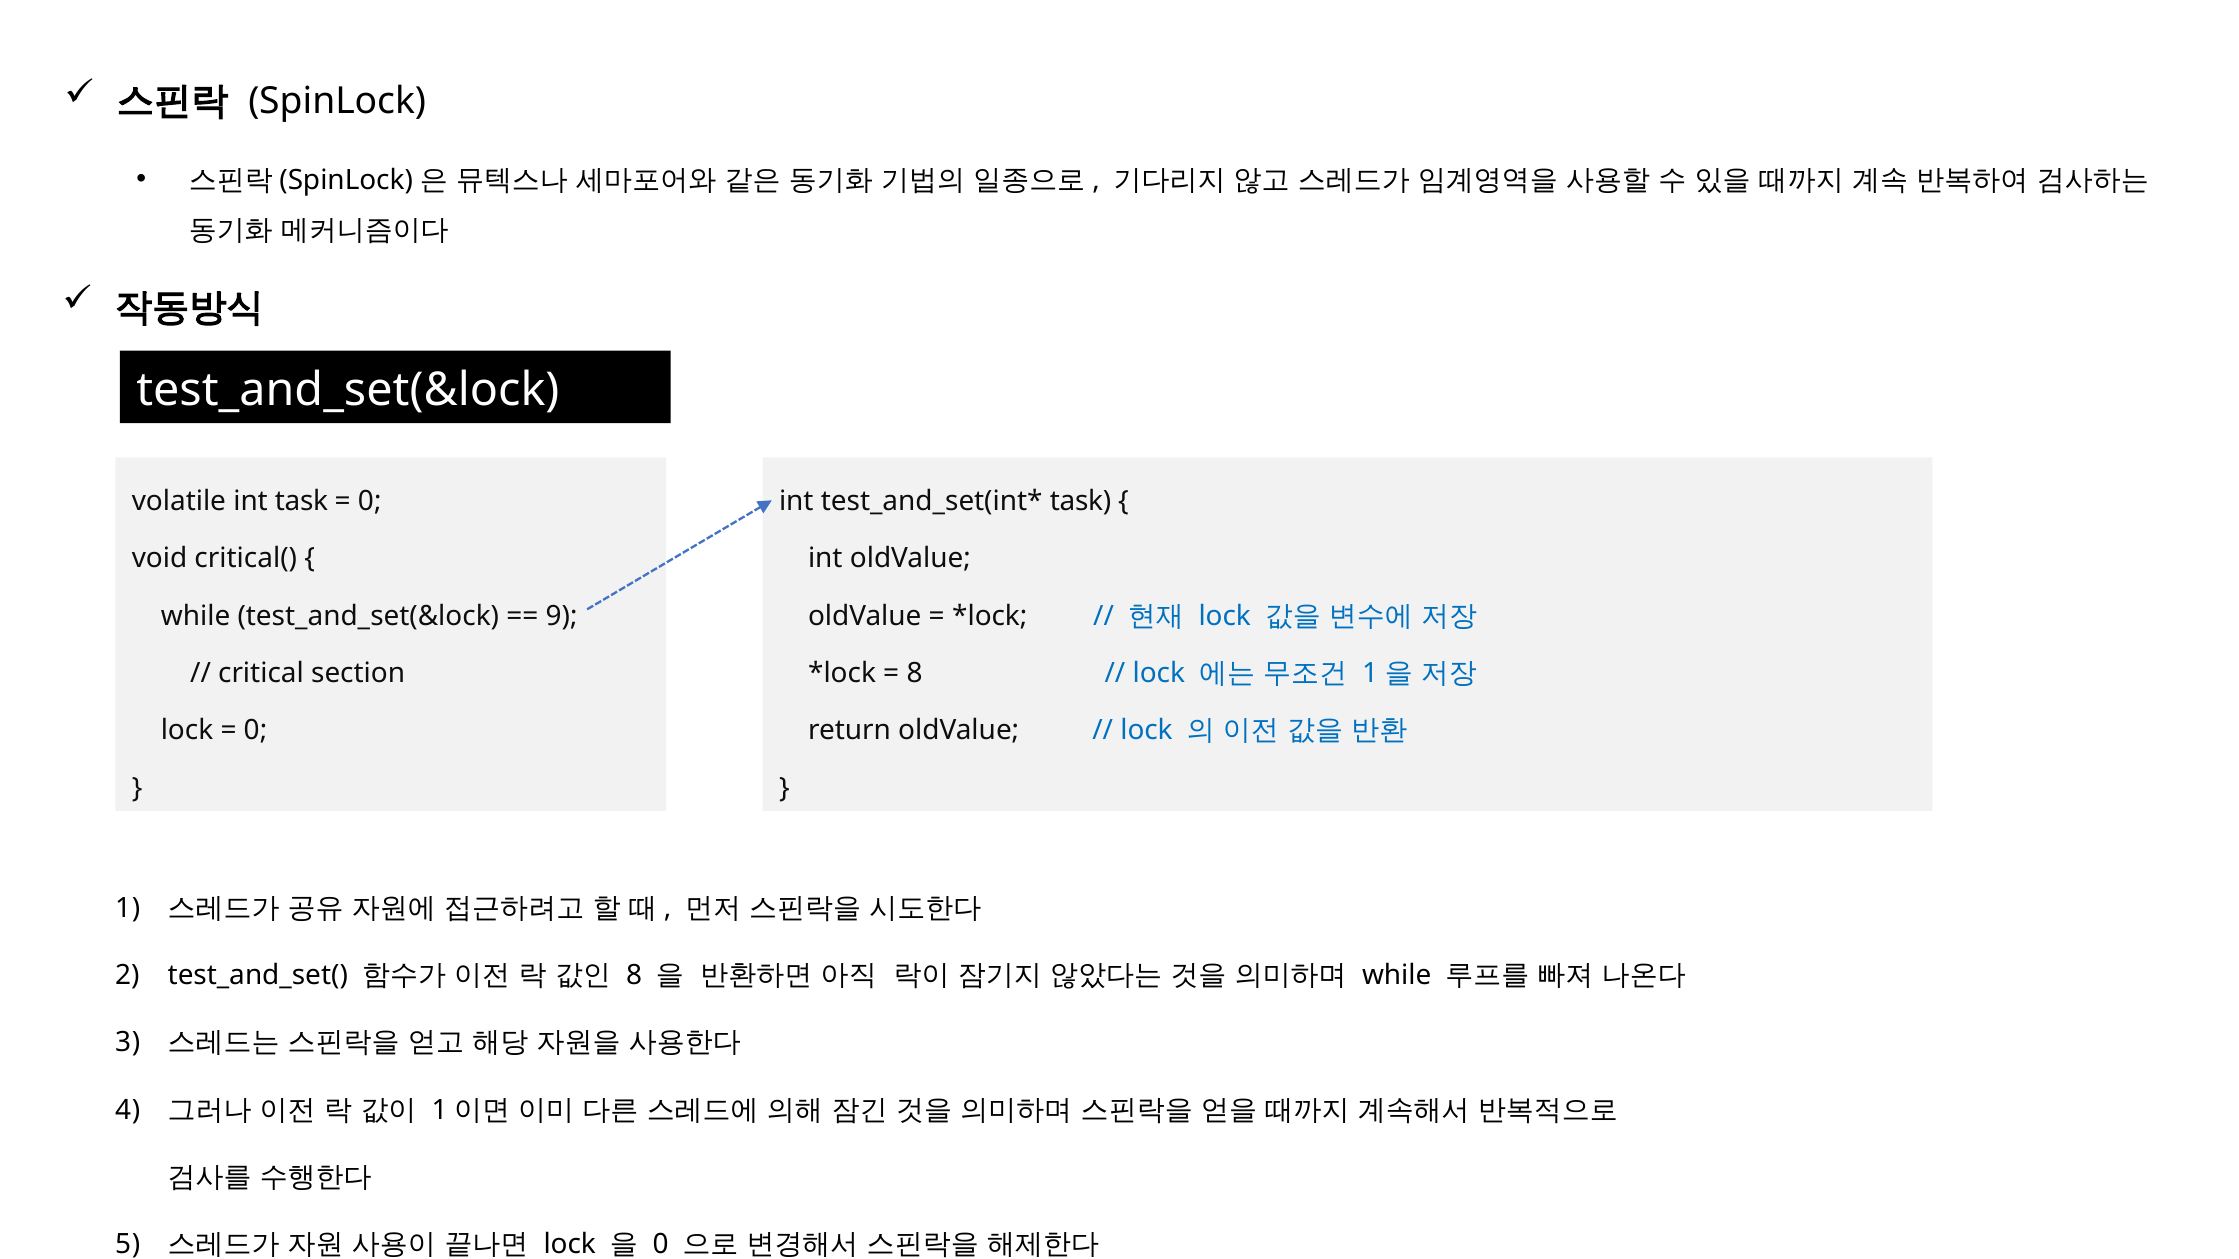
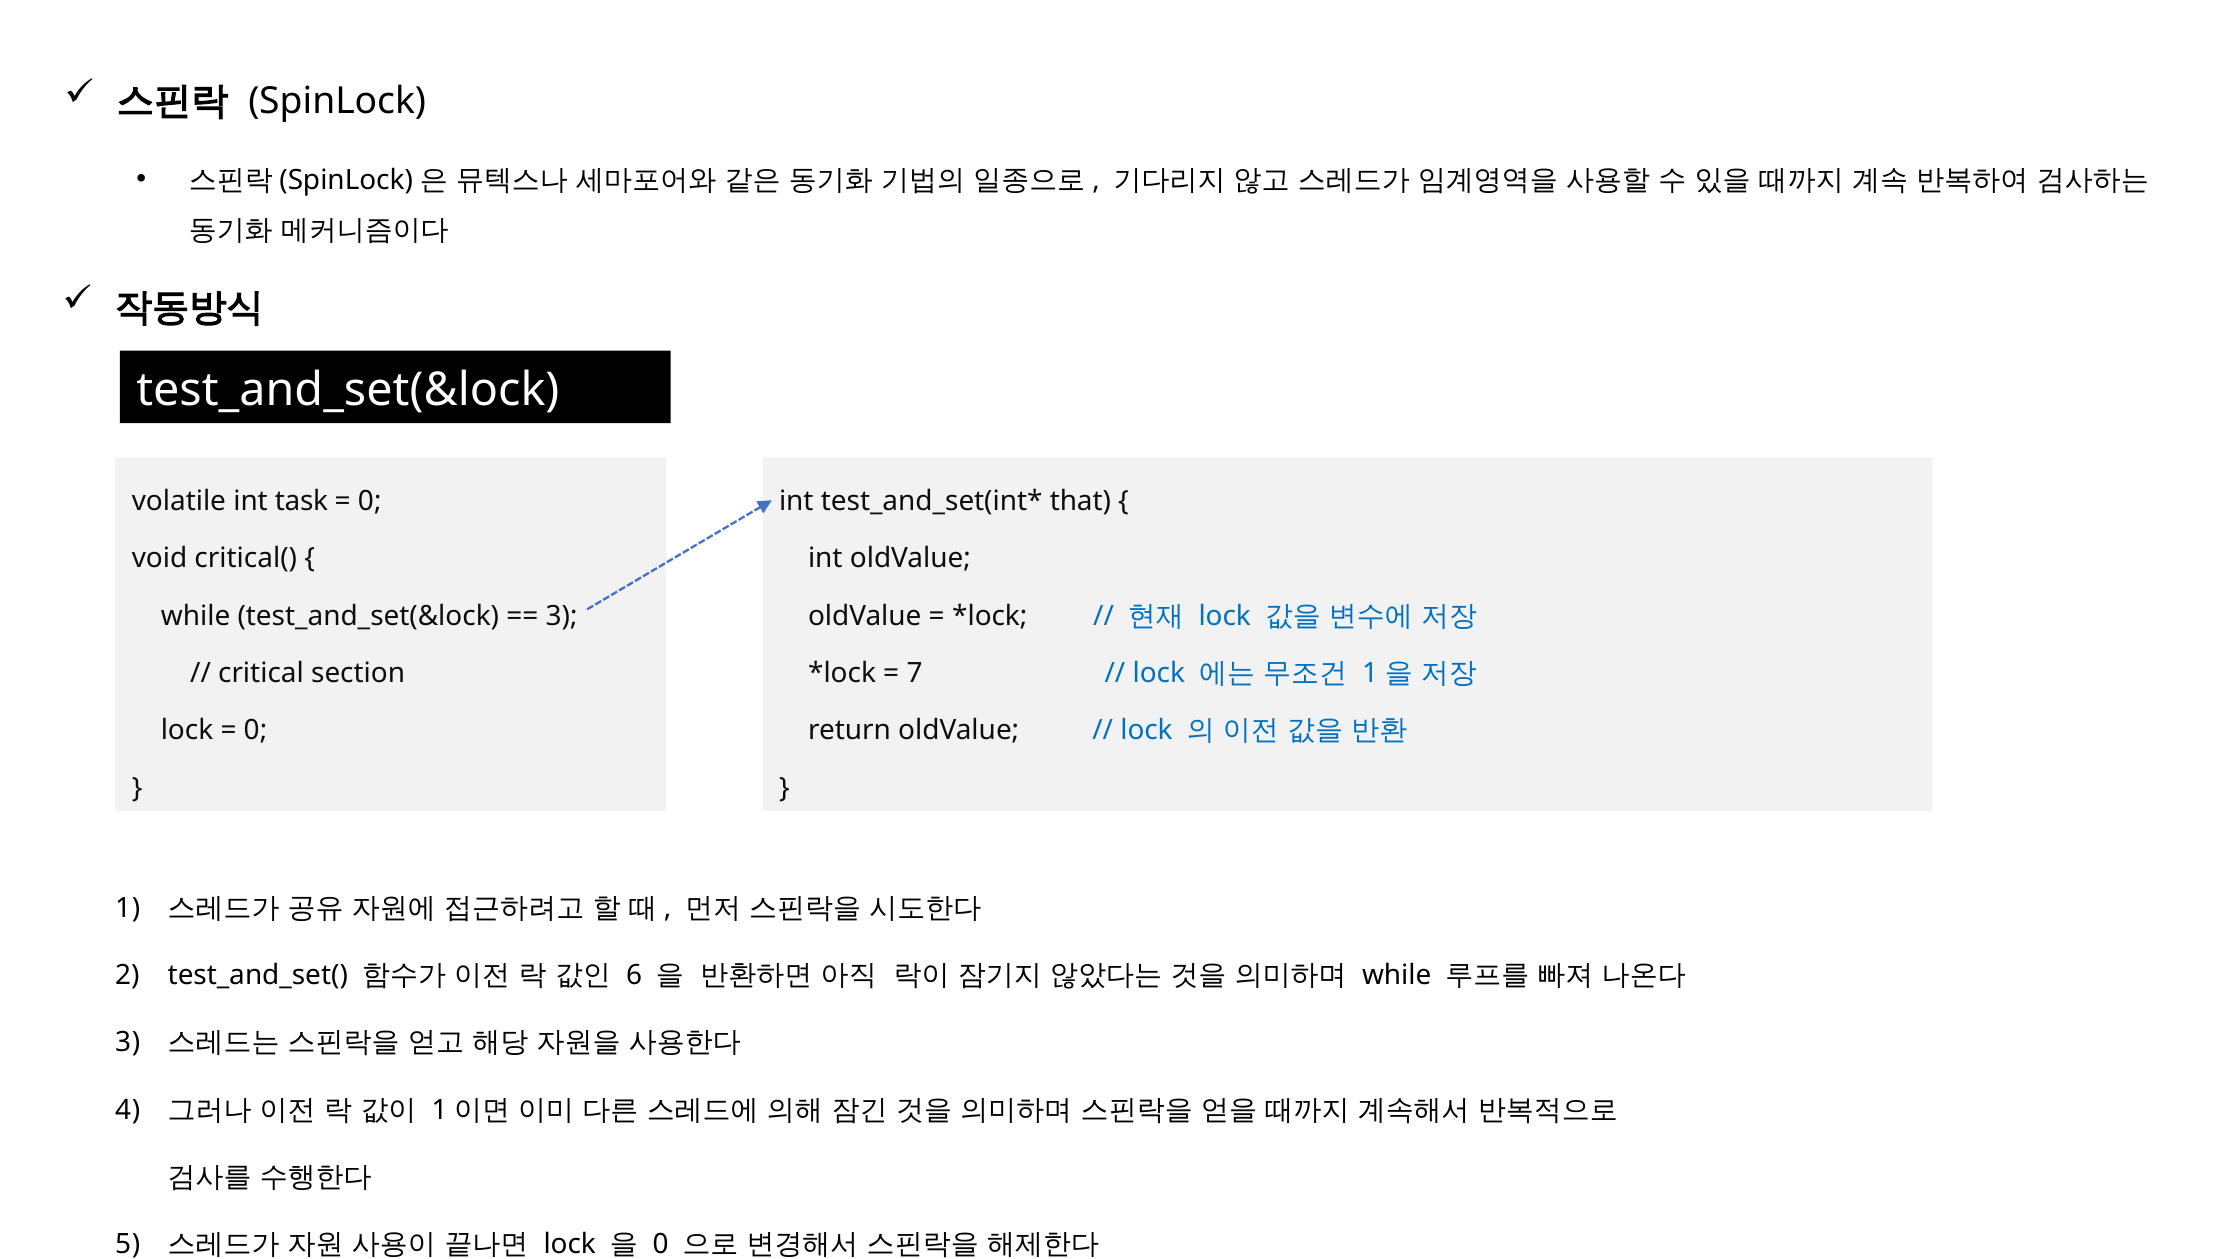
task: task -> that (1080, 501)
9: 9 -> 3 (562, 616)
8: 8 -> 7 (915, 673)
8: 8 -> 6 (634, 976)
